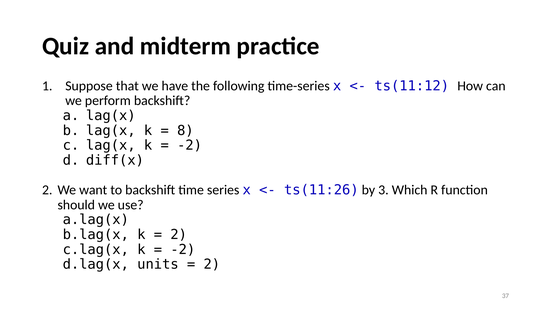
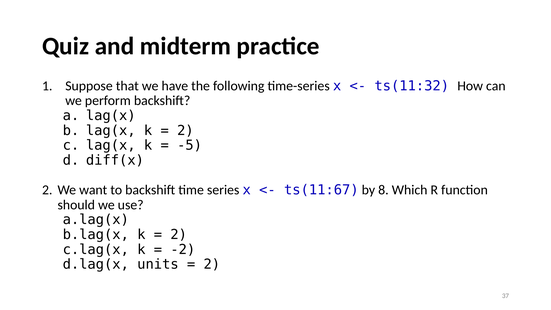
ts(11:12: ts(11:12 -> ts(11:32 (412, 86)
8: 8 -> 2 (185, 130)
-2: -2 -> -5 (190, 145)
ts(11:26: ts(11:26 -> ts(11:67 (321, 190)
3: 3 -> 8 (383, 190)
